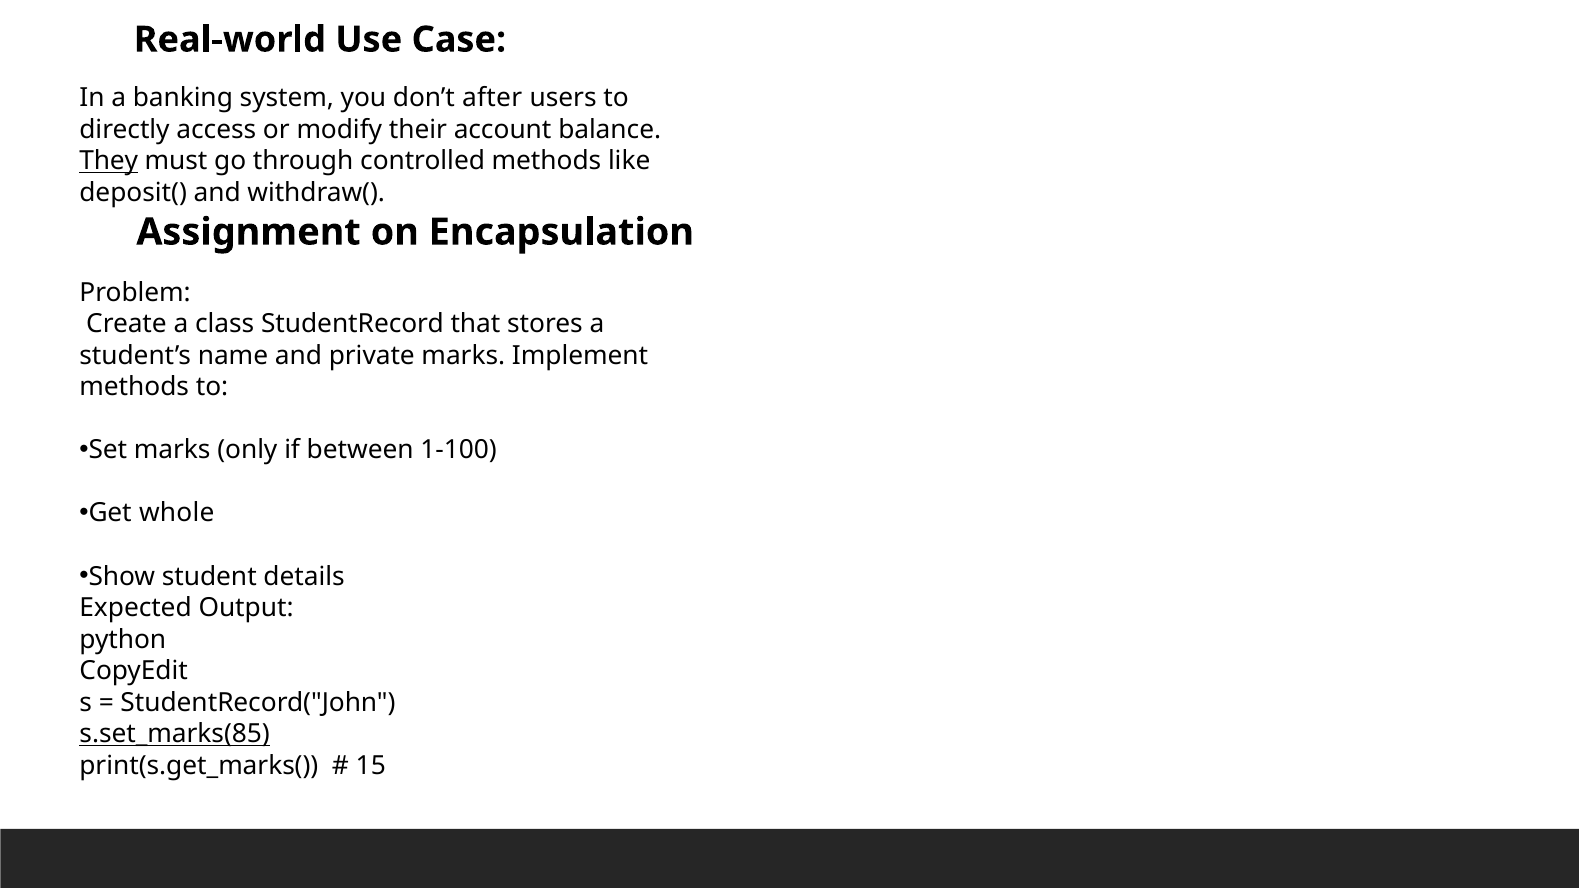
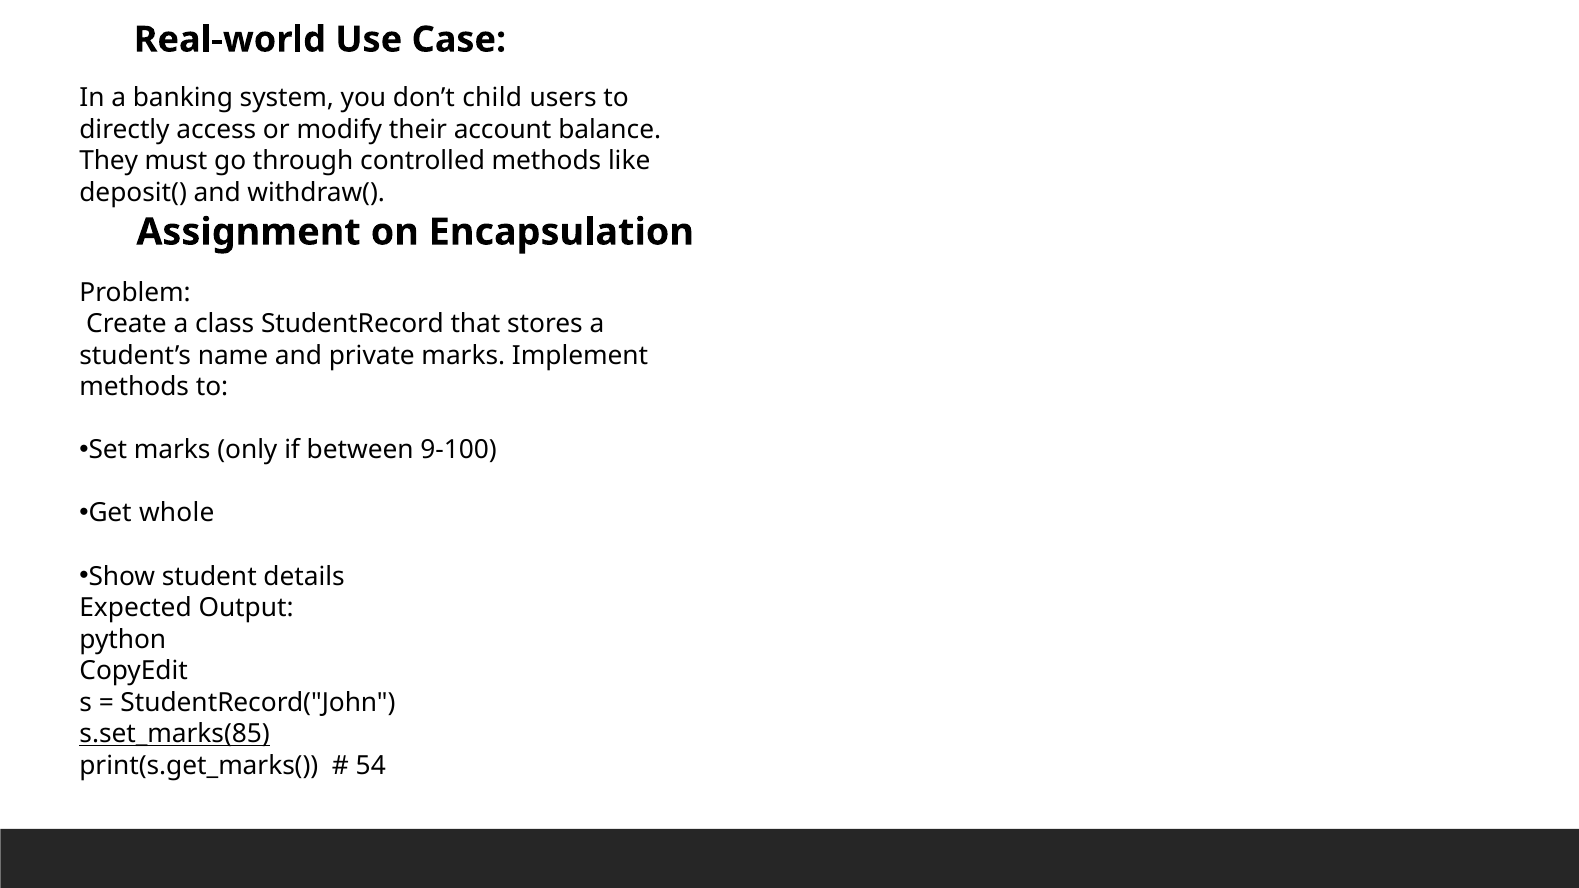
after: after -> child (492, 98)
They underline: present -> none (109, 161)
1-100: 1-100 -> 9-100 (459, 450)
15: 15 -> 54 (371, 766)
